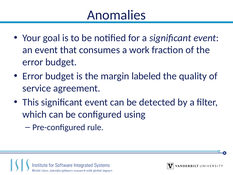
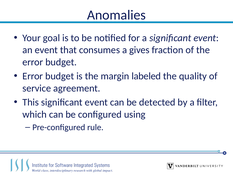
work: work -> gives (139, 50)
